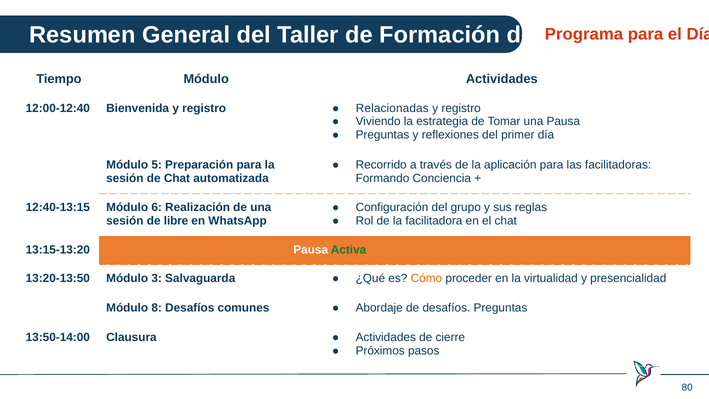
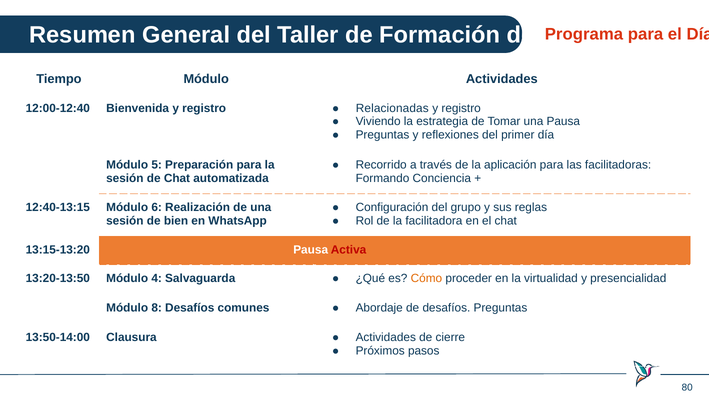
libre: libre -> bien (176, 221)
Activa colour: green -> red (349, 250)
3: 3 -> 4 (157, 278)
